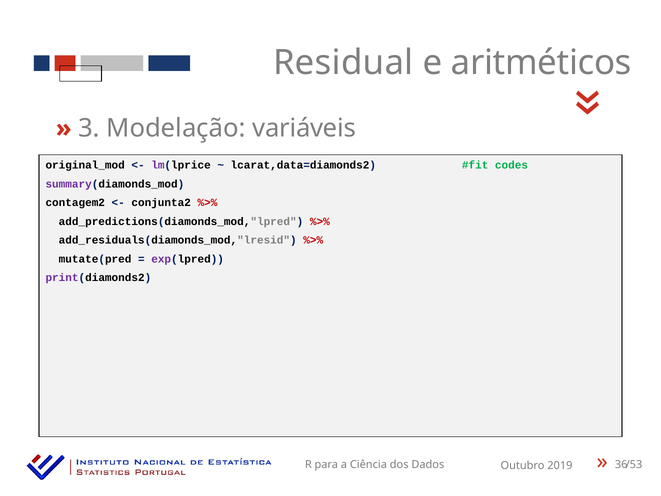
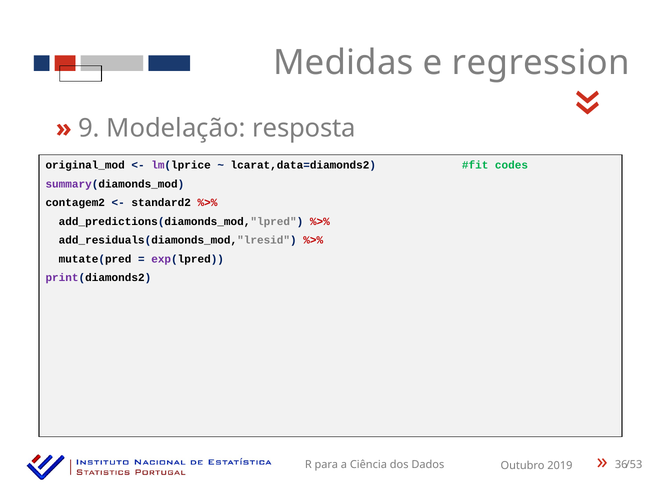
Residual: Residual -> Medidas (343, 63)
aritméticos: aritméticos -> regression (541, 63)
3: 3 -> 9 (89, 128)
variáveis: variáveis -> resposta (304, 128)
conjunta2: conjunta2 -> standard2 (161, 203)
